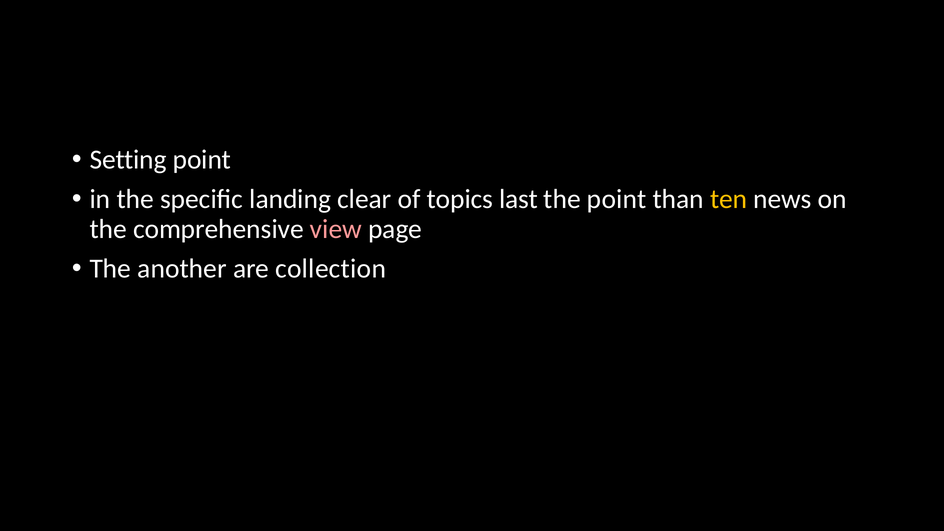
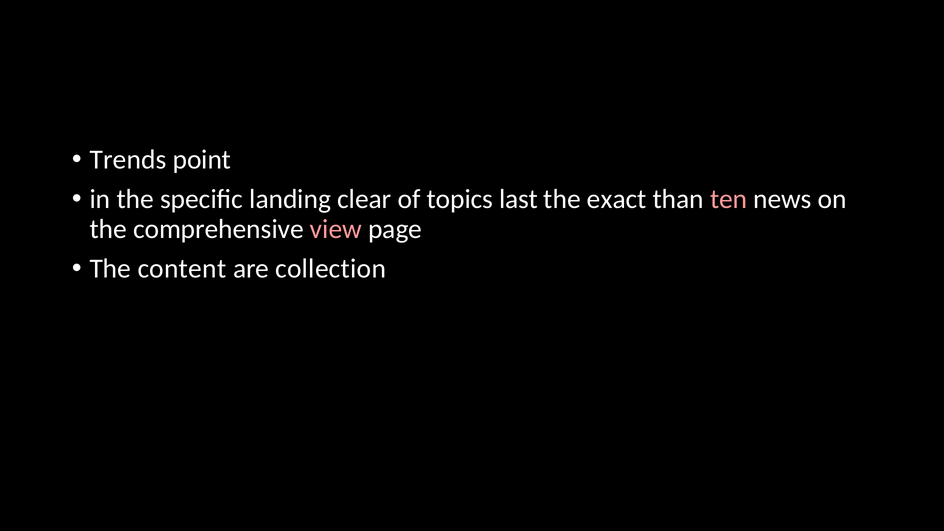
Setting: Setting -> Trends (128, 160)
the point: point -> exact (617, 199)
ten colour: yellow -> pink (729, 199)
another: another -> content (182, 269)
